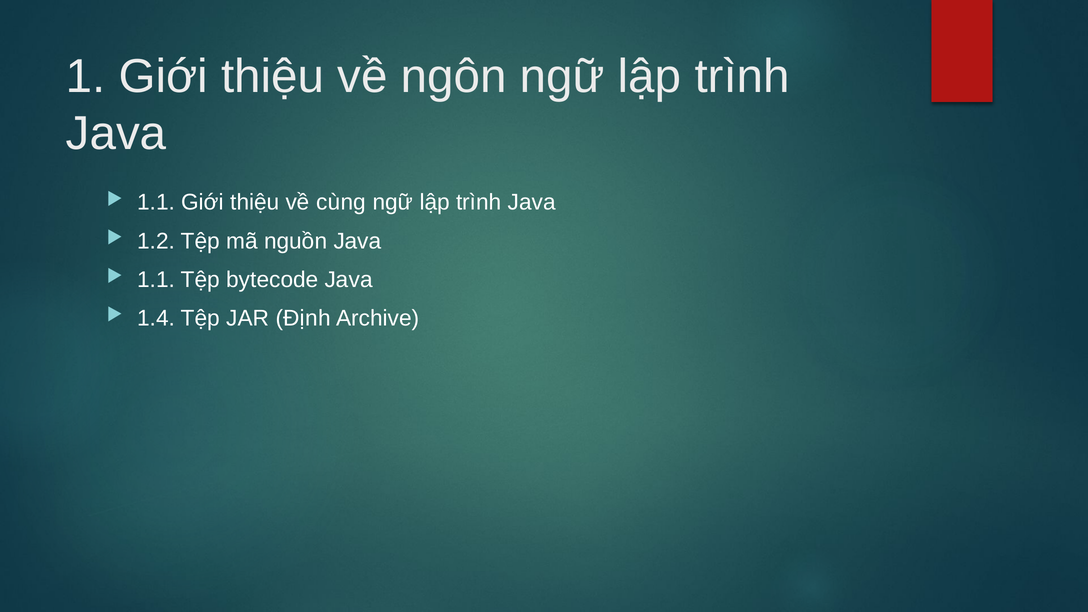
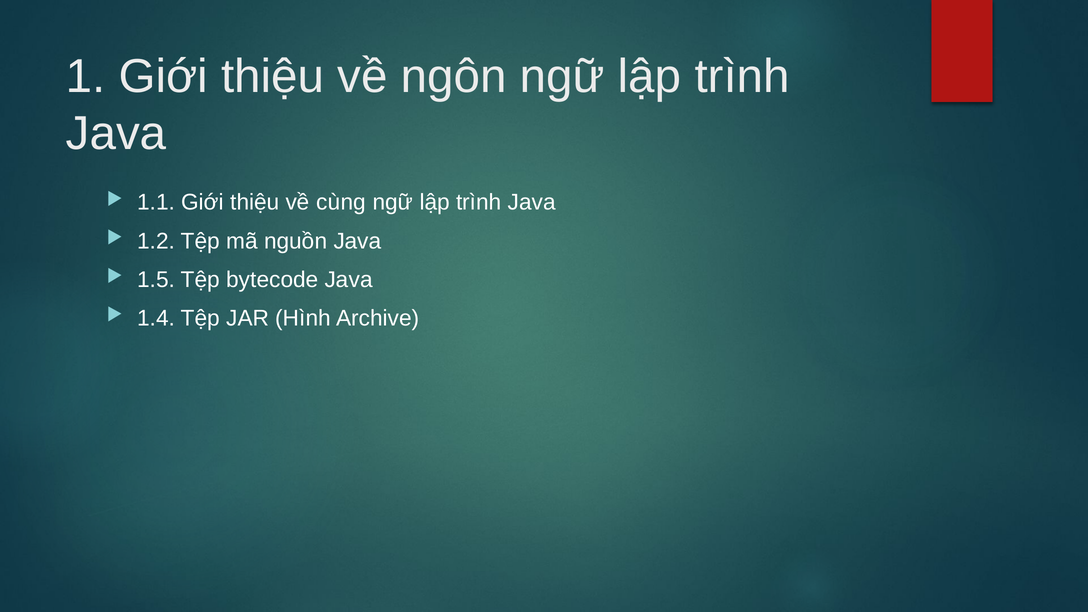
1.1: 1.1 -> 1.5 (156, 280)
Định: Định -> Hình (303, 318)
